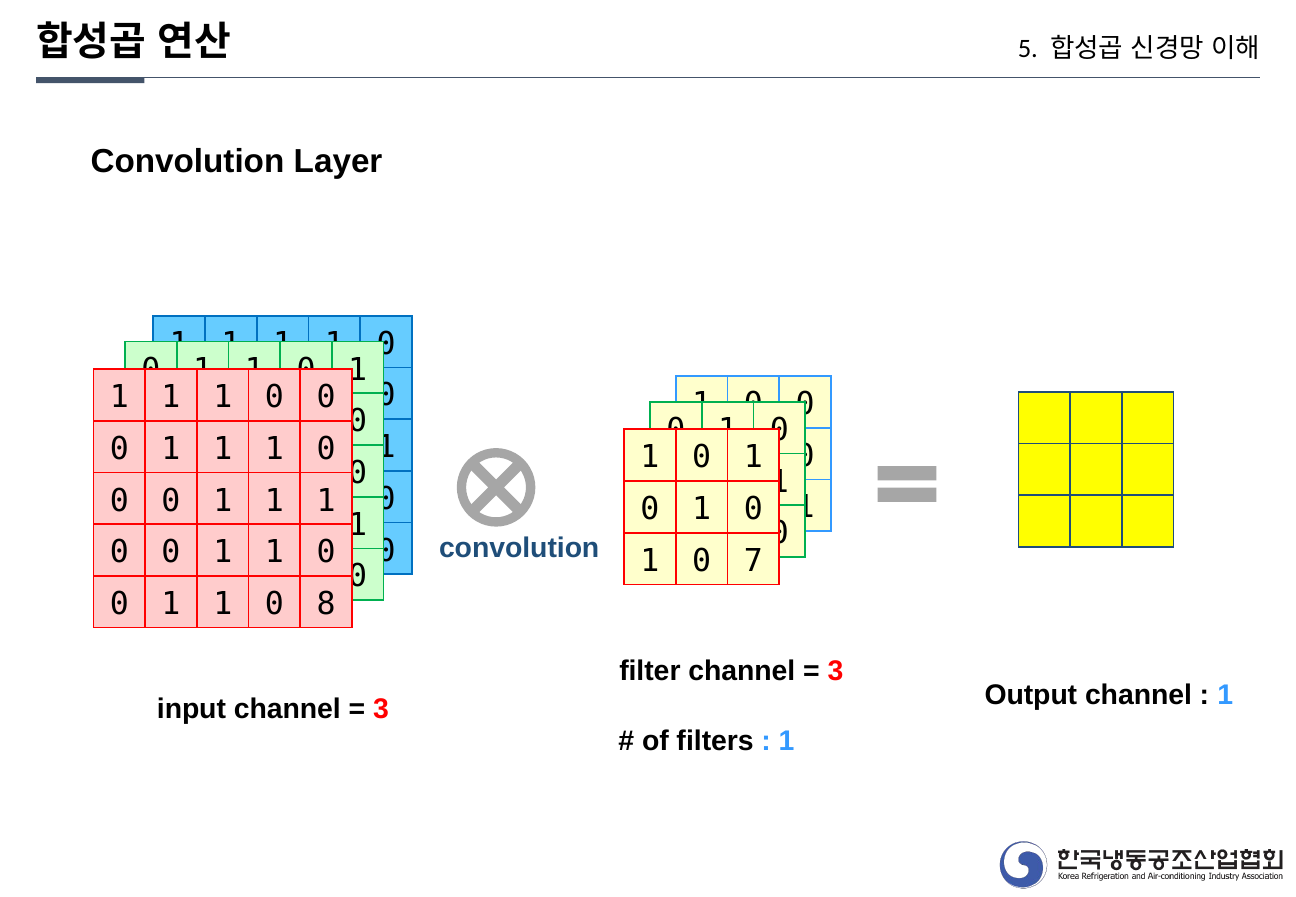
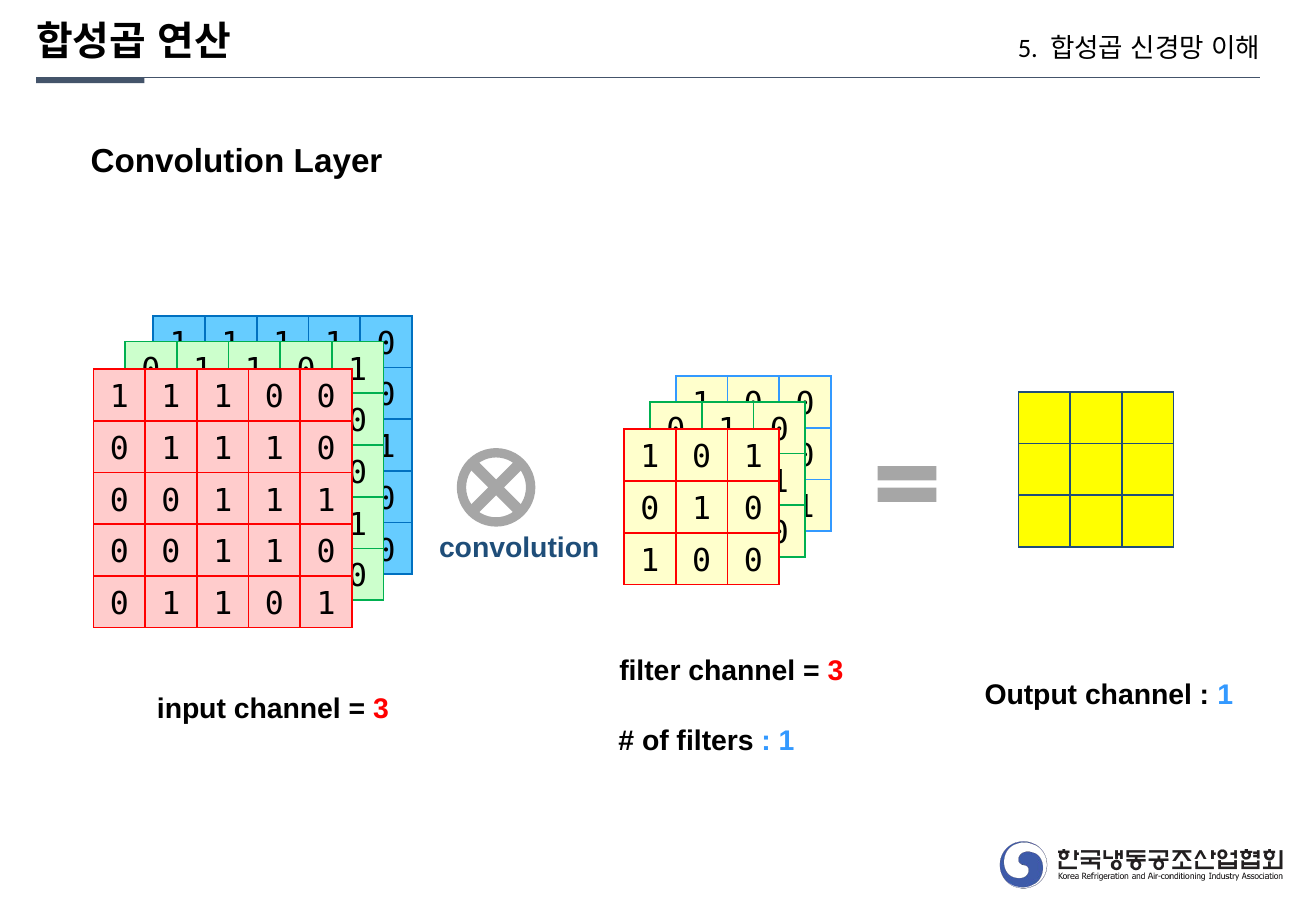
7: 7 -> 0 (753, 561)
8: 8 -> 1 (326, 604)
